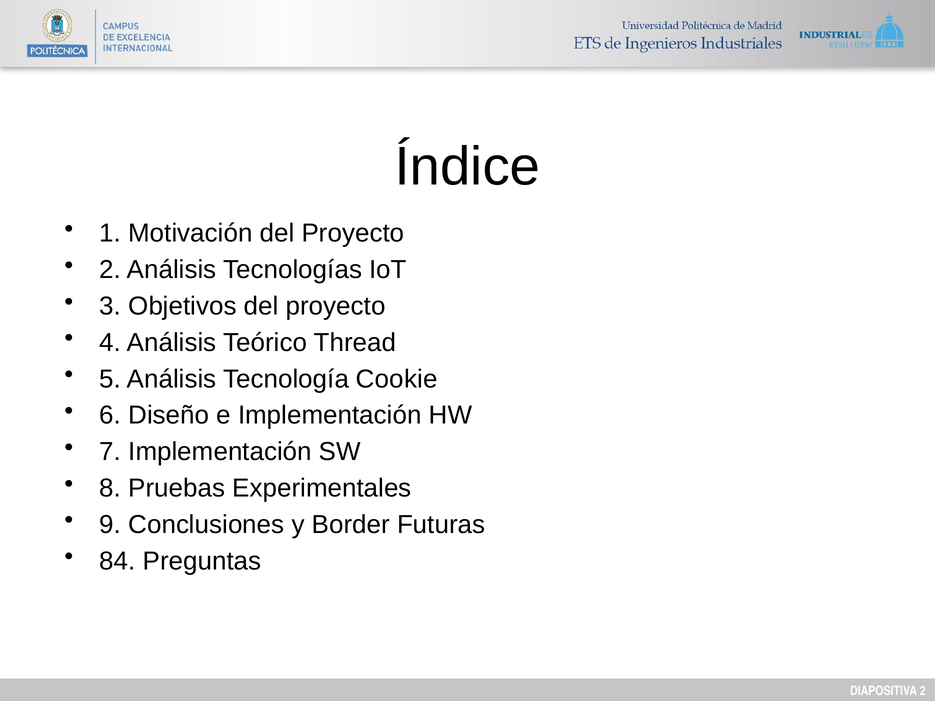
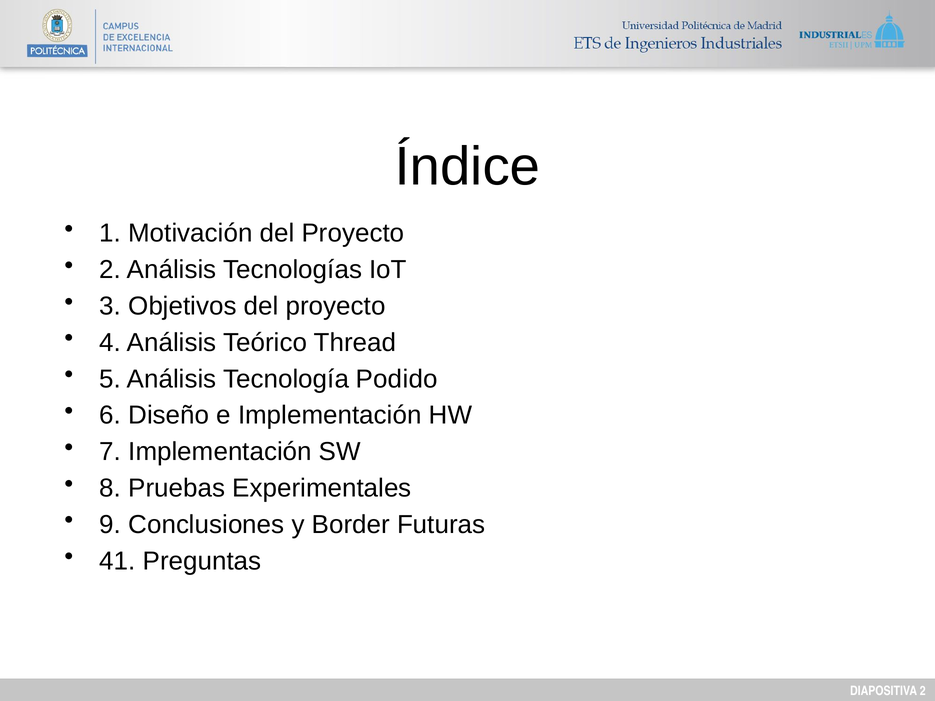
Cookie: Cookie -> Podido (397, 379)
84: 84 -> 41 (117, 561)
